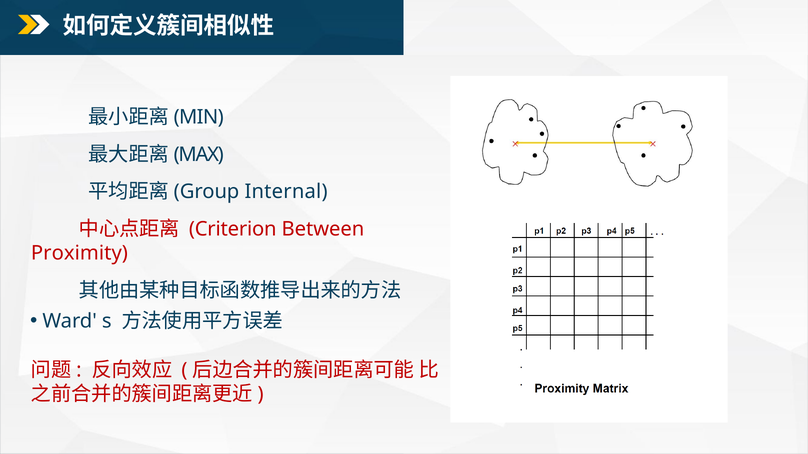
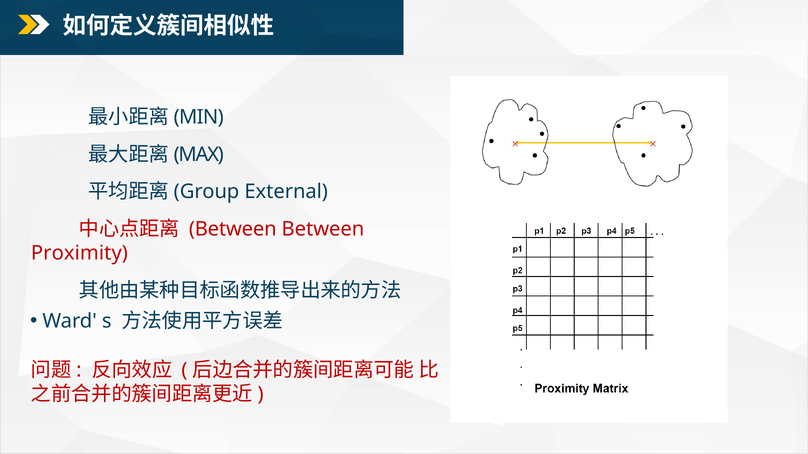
Internal: Internal -> External (286, 192)
Criterion: Criterion -> Between (233, 229)
